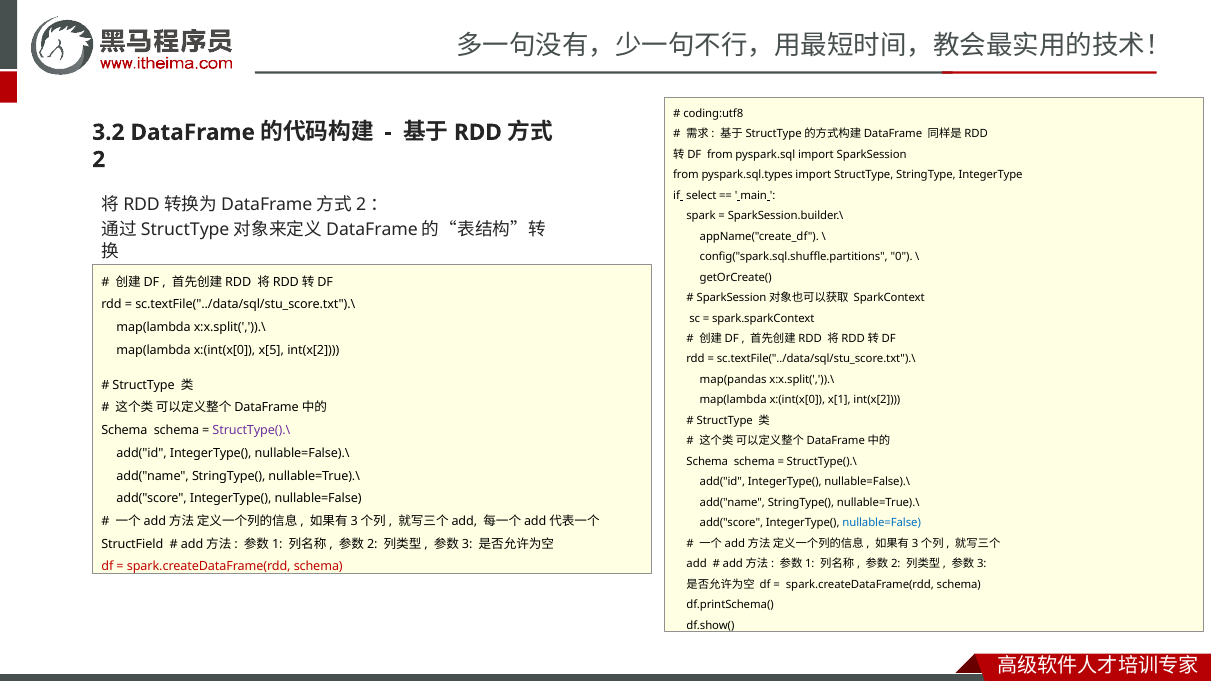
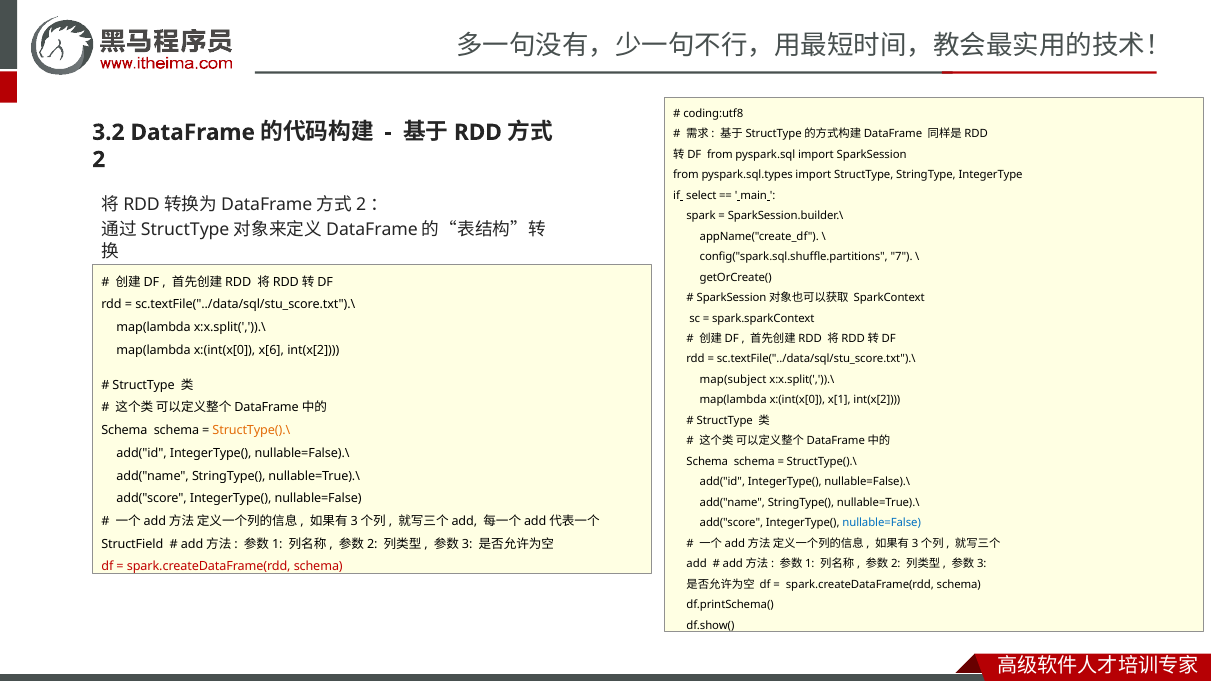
0: 0 -> 7 (902, 257)
x[5: x[5 -> x[6 (271, 350)
map(pandas: map(pandas -> map(subject (733, 380)
StructType().\ colour: purple -> orange (251, 431)
